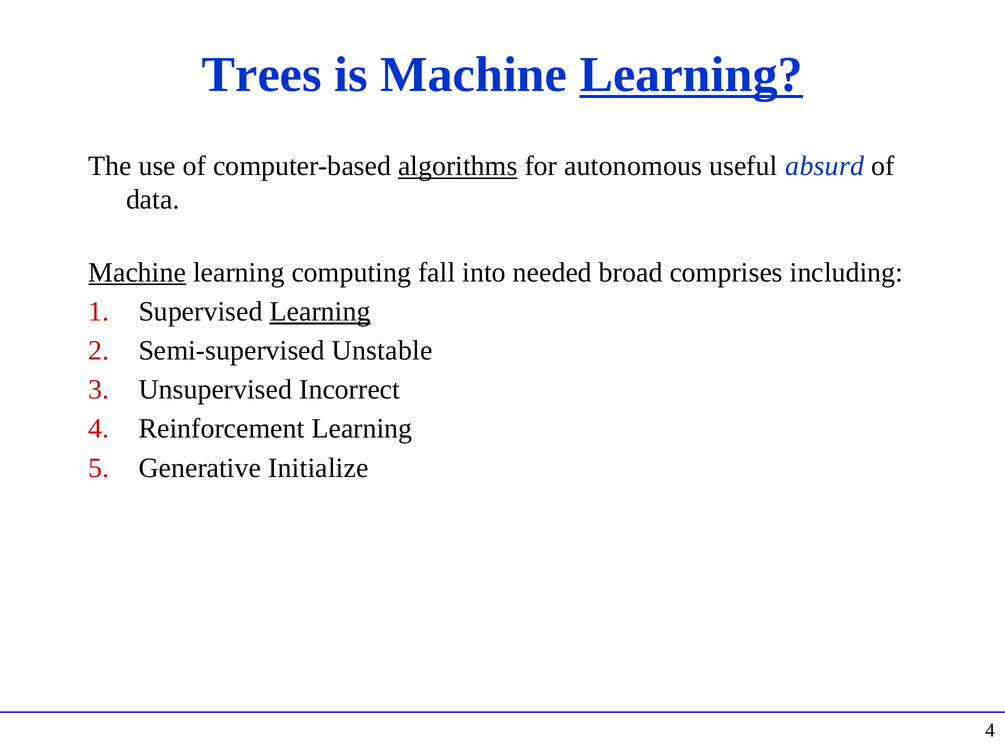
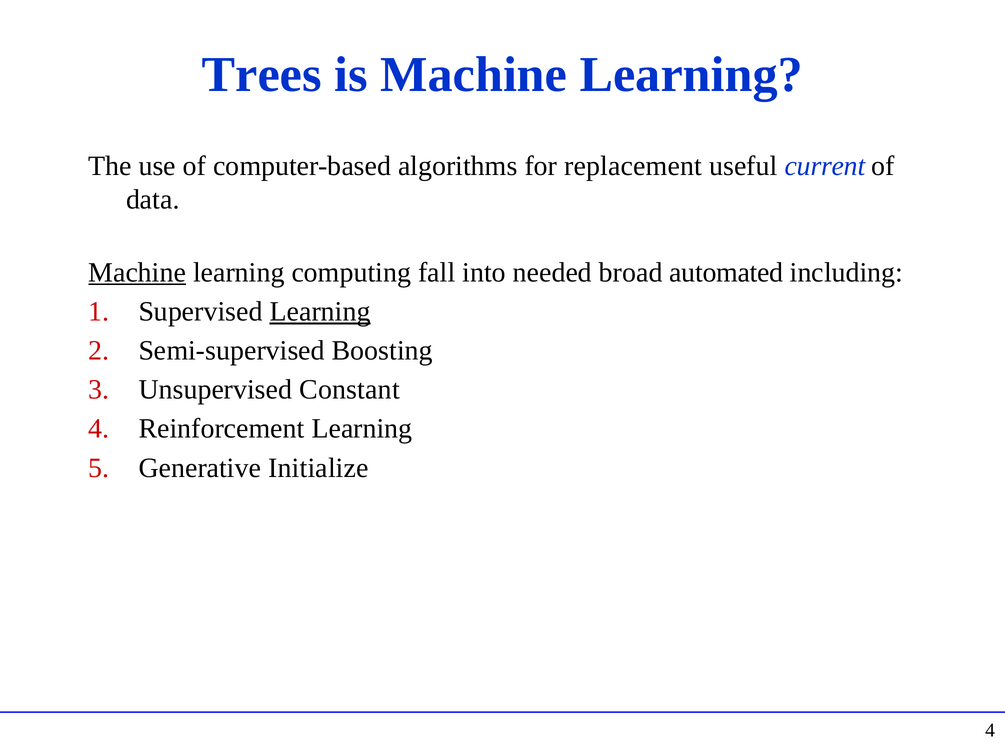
Learning underline: present -> none (691, 75)
algorithms underline: present -> none (458, 166)
autonomous: autonomous -> replacement (633, 166)
absurd: absurd -> current (825, 166)
comprises: comprises -> automated (726, 272)
Unstable: Unstable -> Boosting (382, 350)
Incorrect: Incorrect -> Constant (350, 390)
